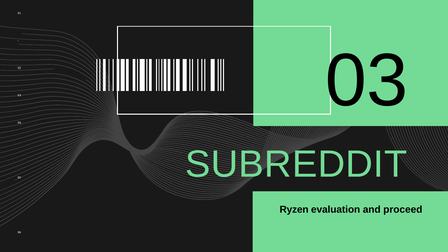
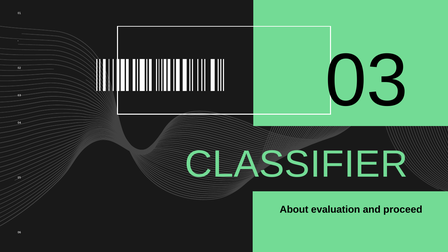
SUBREDDIT: SUBREDDIT -> CLASSIFIER (296, 164)
Ryzen: Ryzen -> About (294, 209)
